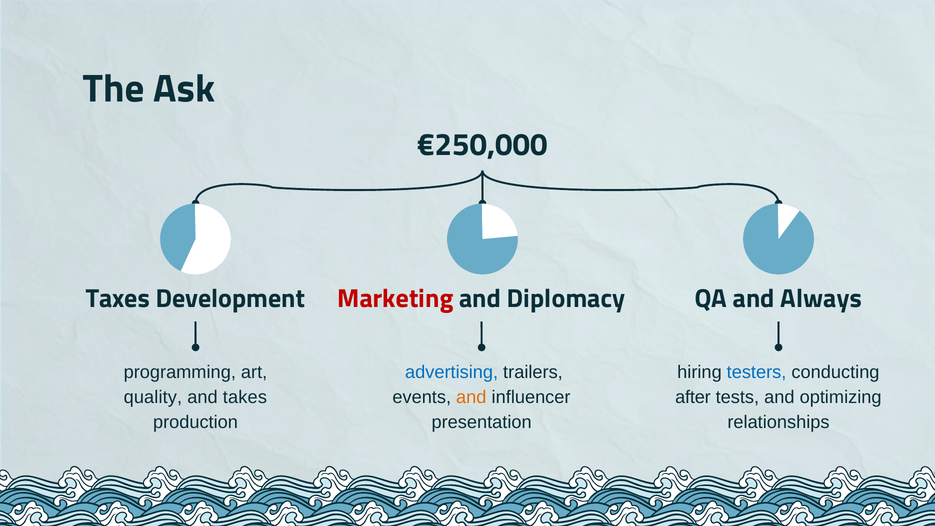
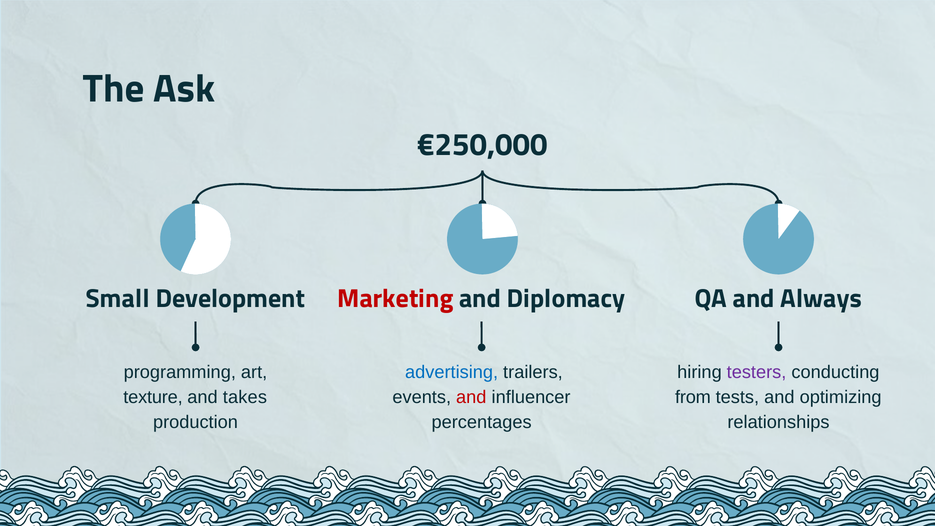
Taxes: Taxes -> Small (118, 298)
testers colour: blue -> purple (757, 372)
quality: quality -> texture (153, 397)
and colour: orange -> red (471, 397)
after: after -> from (693, 397)
presentation: presentation -> percentages (482, 422)
